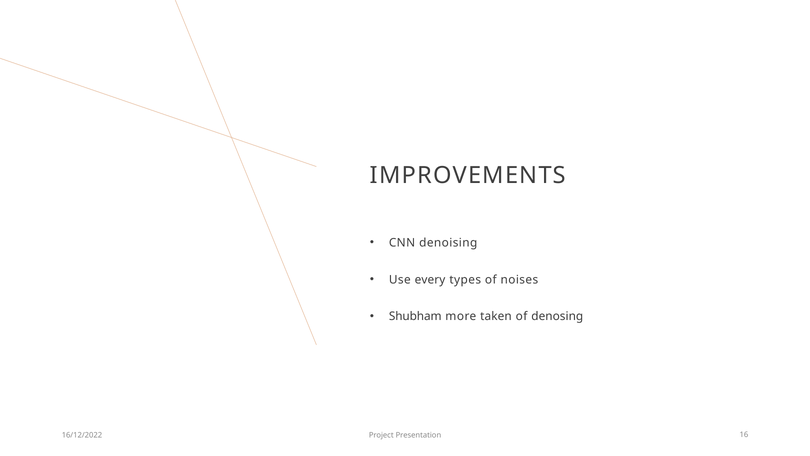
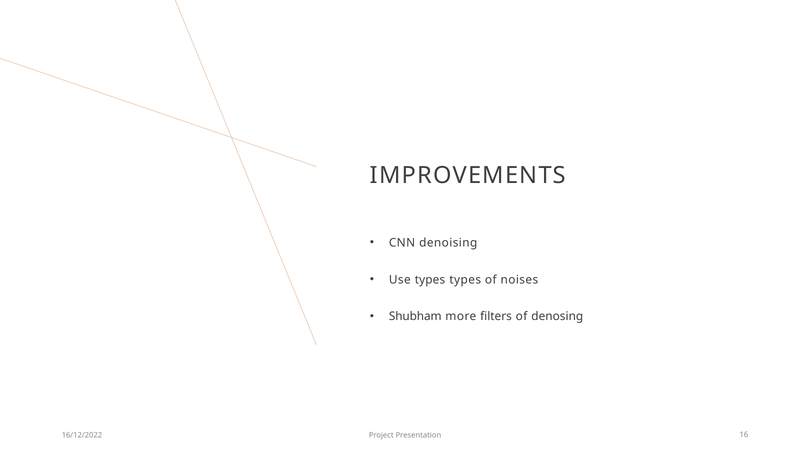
Use every: every -> types (430, 279)
taken: taken -> filters (496, 316)
